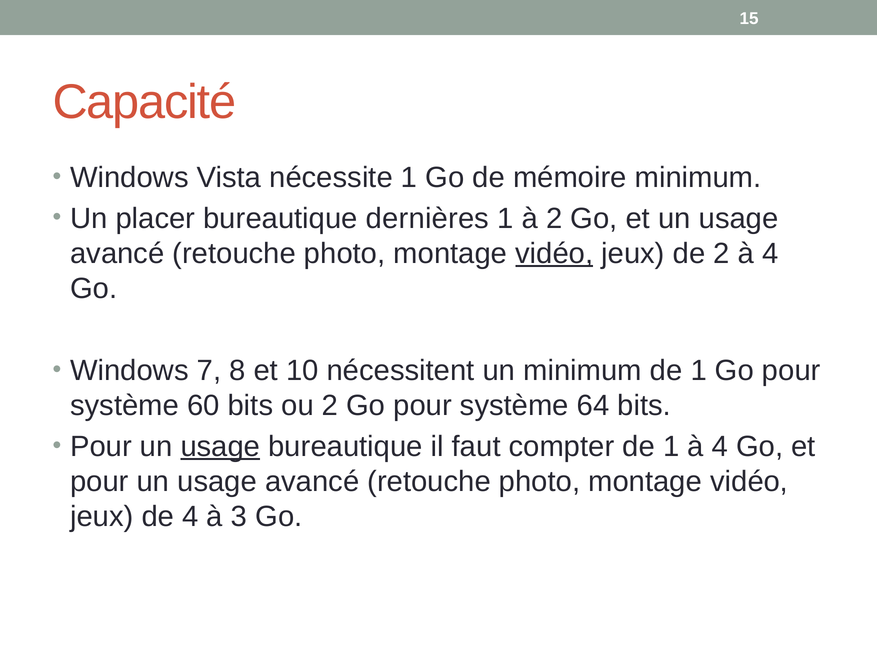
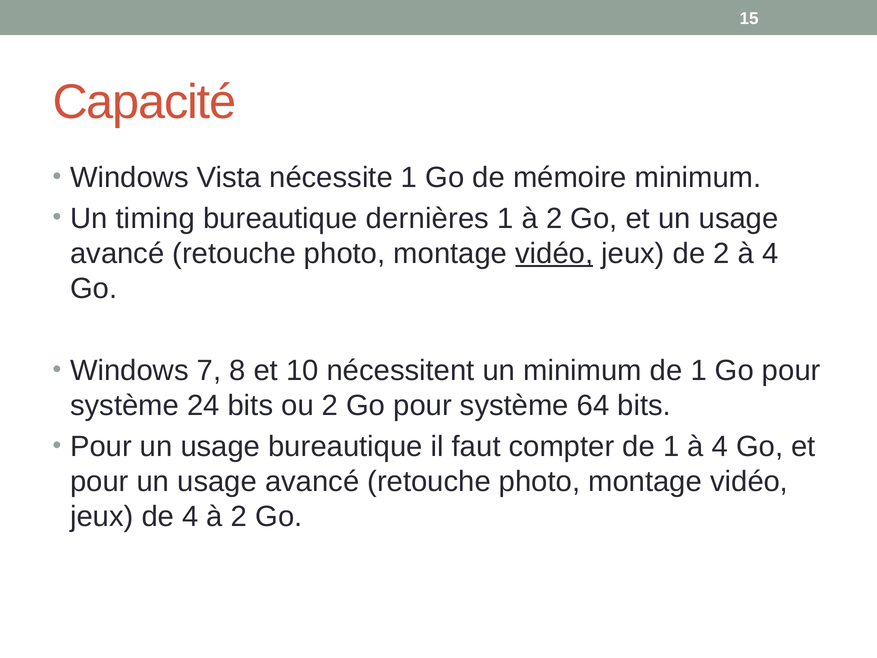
placer: placer -> timing (155, 218)
60: 60 -> 24 (203, 405)
usage underline: present -> none (220, 446)
4 à 3: 3 -> 2 (239, 517)
